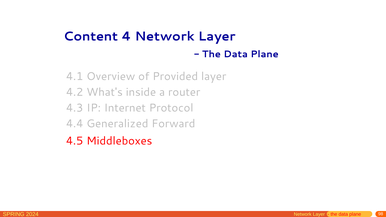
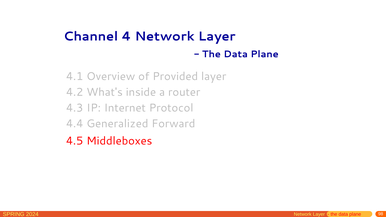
Content: Content -> Channel (91, 37)
